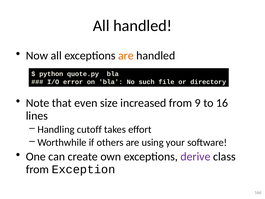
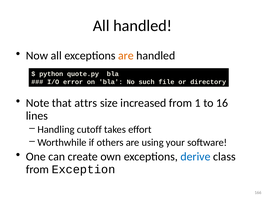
even: even -> attrs (86, 103)
9: 9 -> 1 (198, 103)
derive colour: purple -> blue (195, 157)
